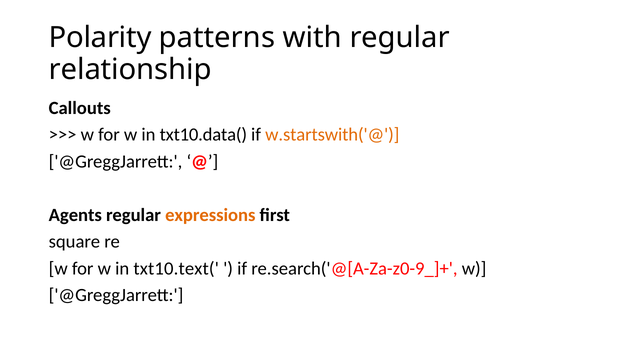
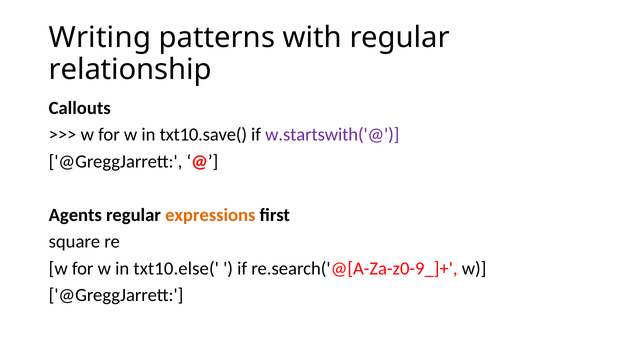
Polarity: Polarity -> Writing (100, 38)
txt10.data(: txt10.data( -> txt10.save( (203, 135)
w.startswith('@ colour: orange -> purple (332, 135)
txt10.text(: txt10.text( -> txt10.else( (176, 269)
